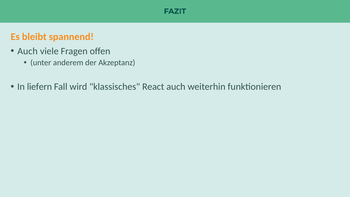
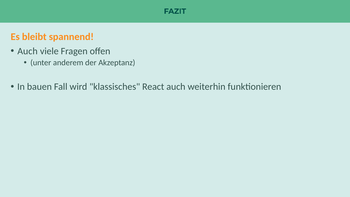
liefern: liefern -> bauen (39, 87)
